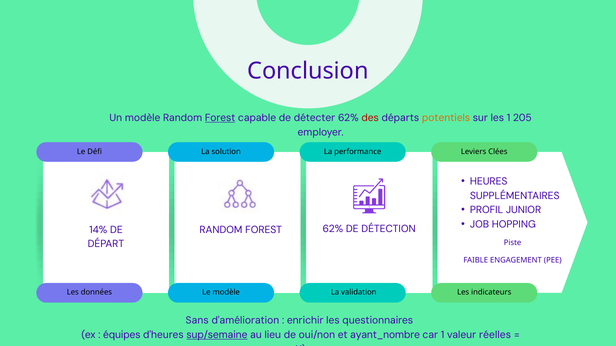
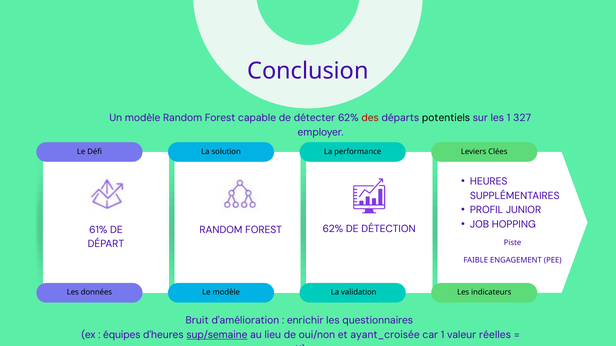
Forest underline: present -> none (220, 118)
potentiels colour: orange -> black (446, 118)
205: 205 -> 327 (522, 118)
14%: 14% -> 61% (98, 230)
Sans: Sans -> Bruit (197, 321)
ayant_nombre: ayant_nombre -> ayant_croisée (385, 335)
